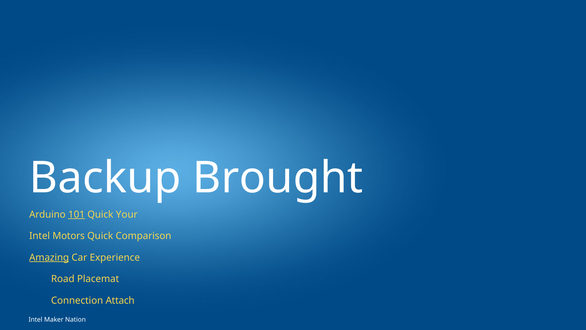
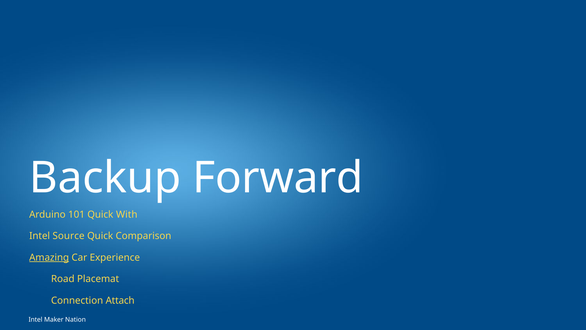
Brought: Brought -> Forward (278, 178)
101 underline: present -> none (76, 214)
Your: Your -> With (127, 214)
Motors: Motors -> Source (69, 236)
